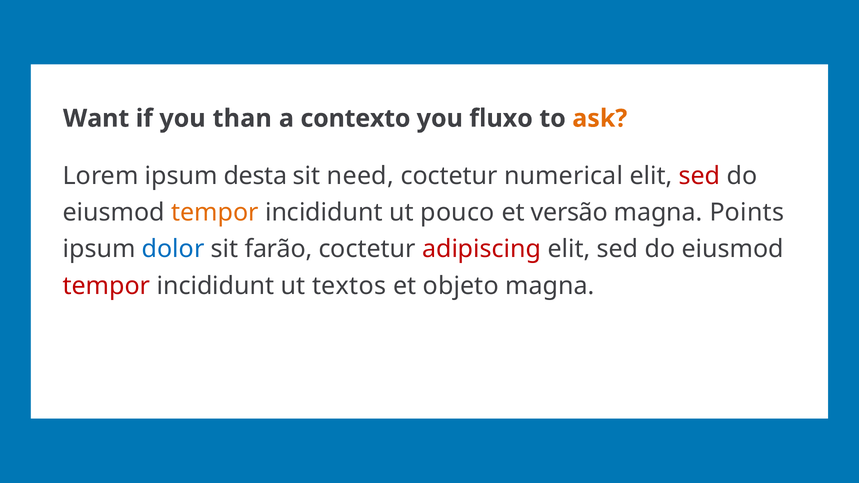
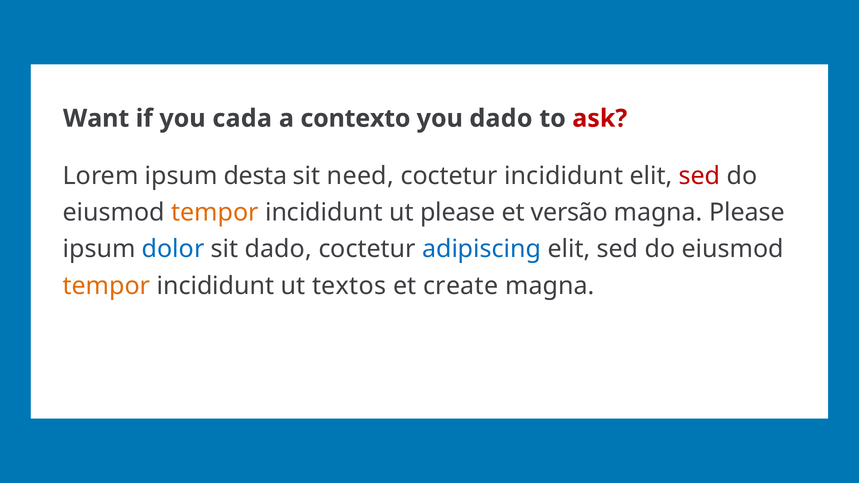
than: than -> cada (242, 119)
you fluxo: fluxo -> dado (501, 119)
ask colour: orange -> red (600, 119)
coctetur numerical: numerical -> incididunt (564, 176)
ut pouco: pouco -> please (458, 213)
magna Points: Points -> Please (747, 213)
sit farão: farão -> dado (278, 249)
adipiscing colour: red -> blue (482, 249)
tempor colour: red -> orange (107, 286)
objeto: objeto -> create (461, 286)
